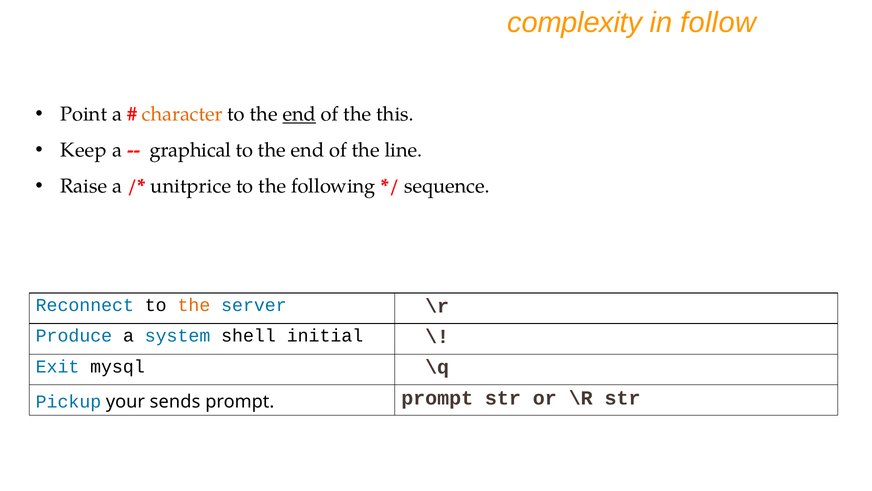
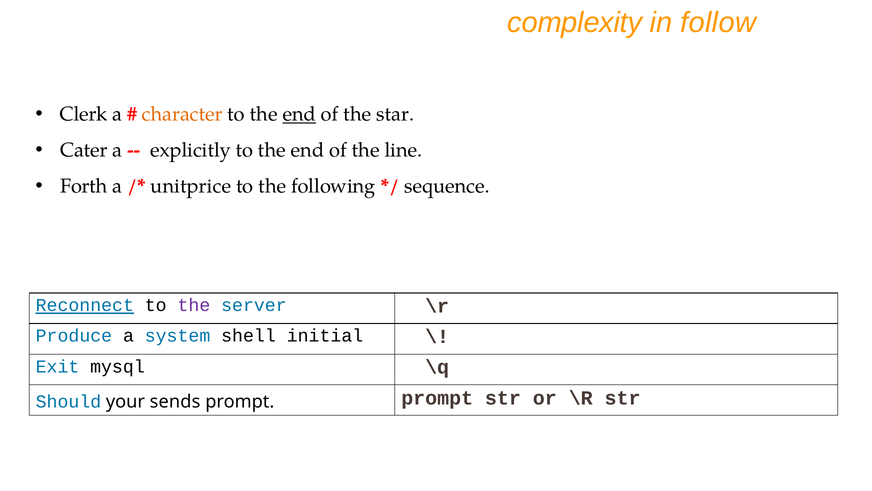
Point: Point -> Clerk (84, 114)
this: this -> star (395, 114)
Keep: Keep -> Cater (84, 150)
graphical: graphical -> explicitly (190, 150)
Raise: Raise -> Forth (84, 186)
Reconnect underline: none -> present (85, 305)
the colour: orange -> purple (194, 305)
Pickup: Pickup -> Should (68, 401)
